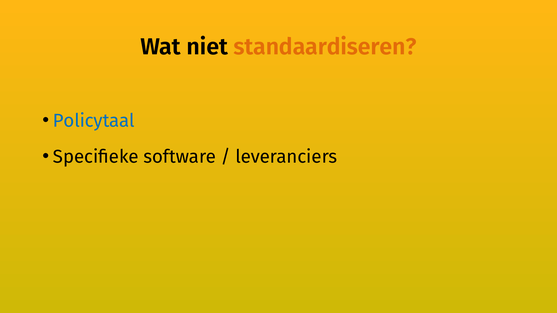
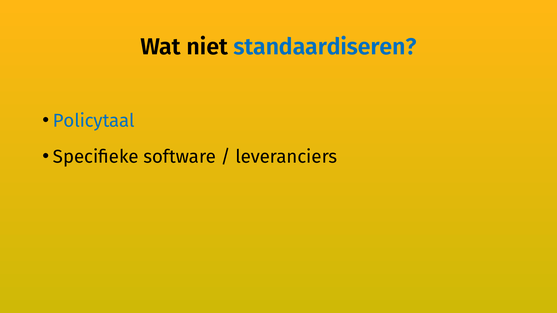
standaardiseren colour: orange -> blue (325, 47)
